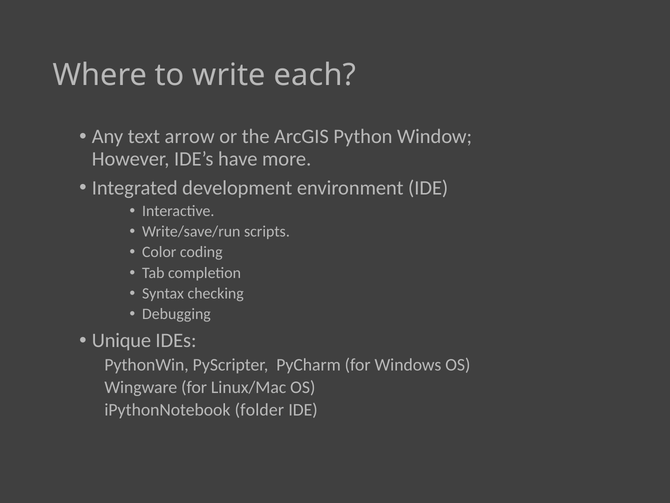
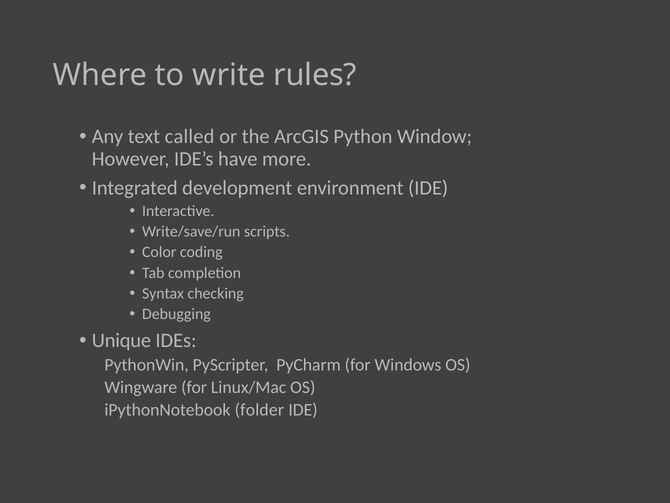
each: each -> rules (315, 75)
arrow: arrow -> called (190, 137)
